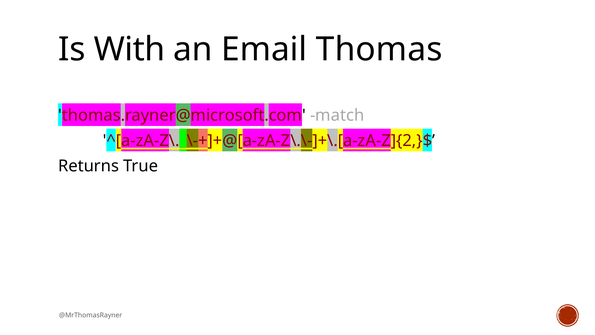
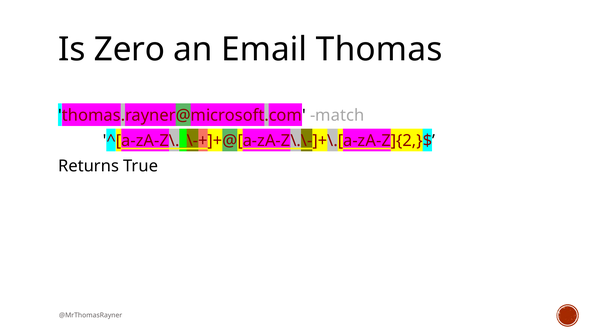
With: With -> Zero (129, 50)
